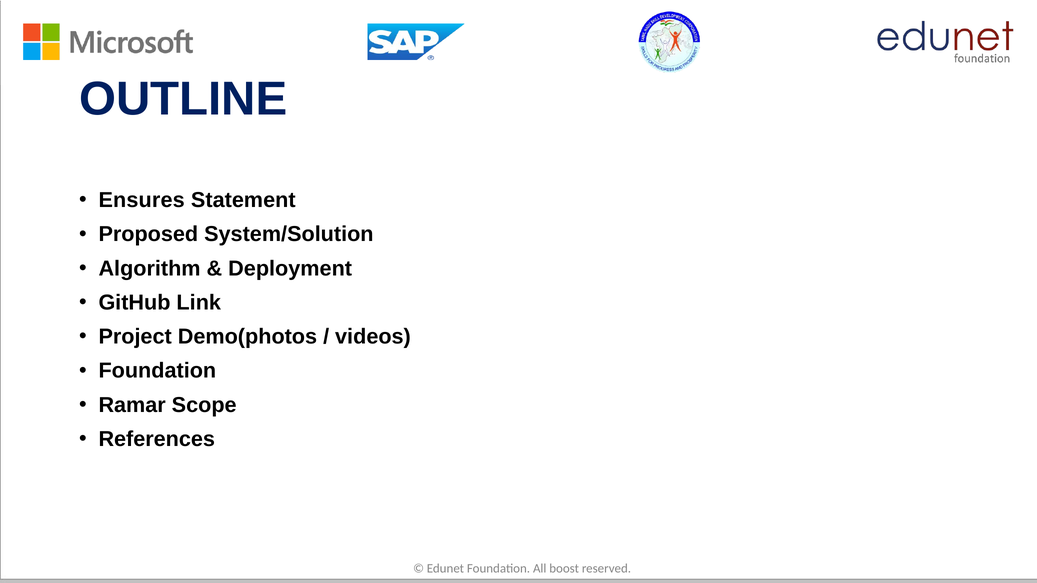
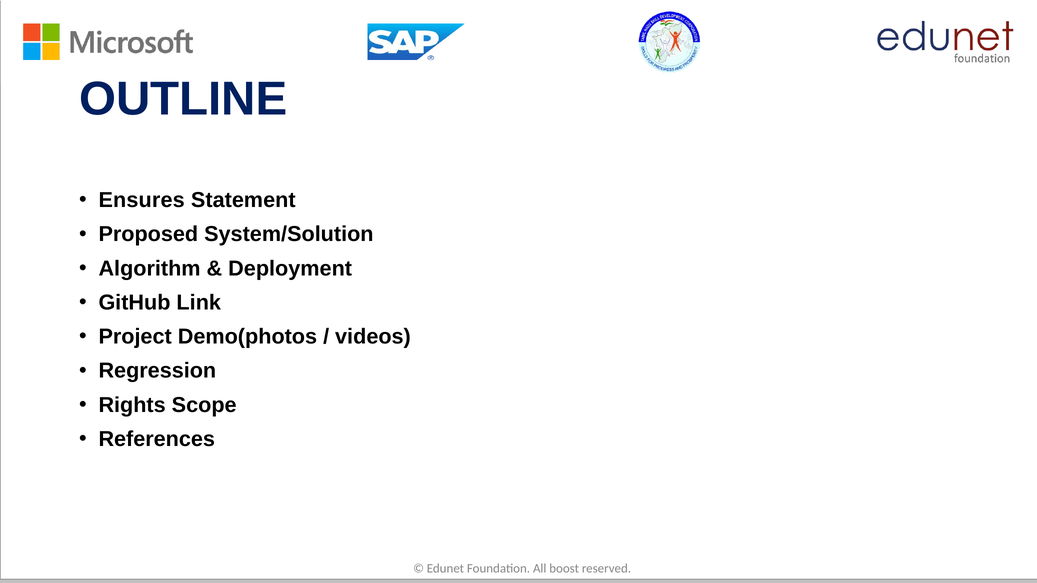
Foundation: Foundation -> Regression (157, 371)
Ramar: Ramar -> Rights (132, 405)
